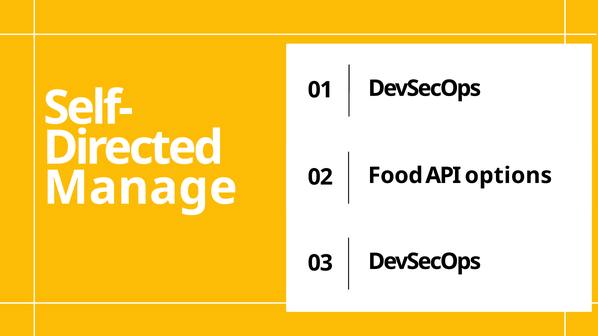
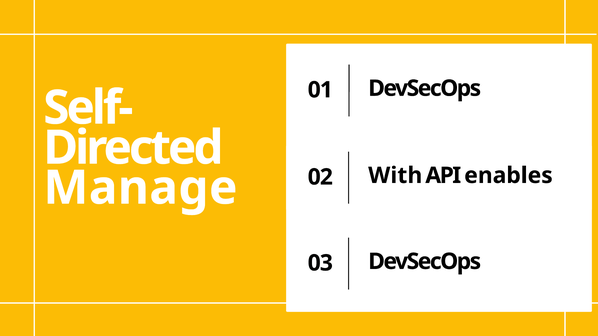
Food: Food -> With (395, 176)
options: options -> enables (508, 176)
